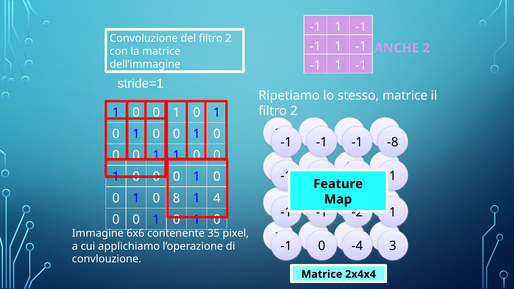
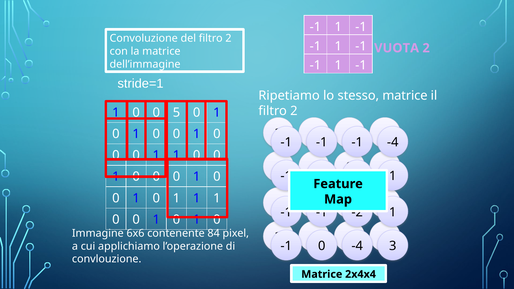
ANCHE: ANCHE -> VUOTA (397, 48)
1: 1 -> 5 (176, 113)
-1 -8: -8 -> -4 (393, 142)
8: 8 -> 1 (176, 198)
4: 4 -> 1 (217, 198)
35: 35 -> 84 (214, 233)
